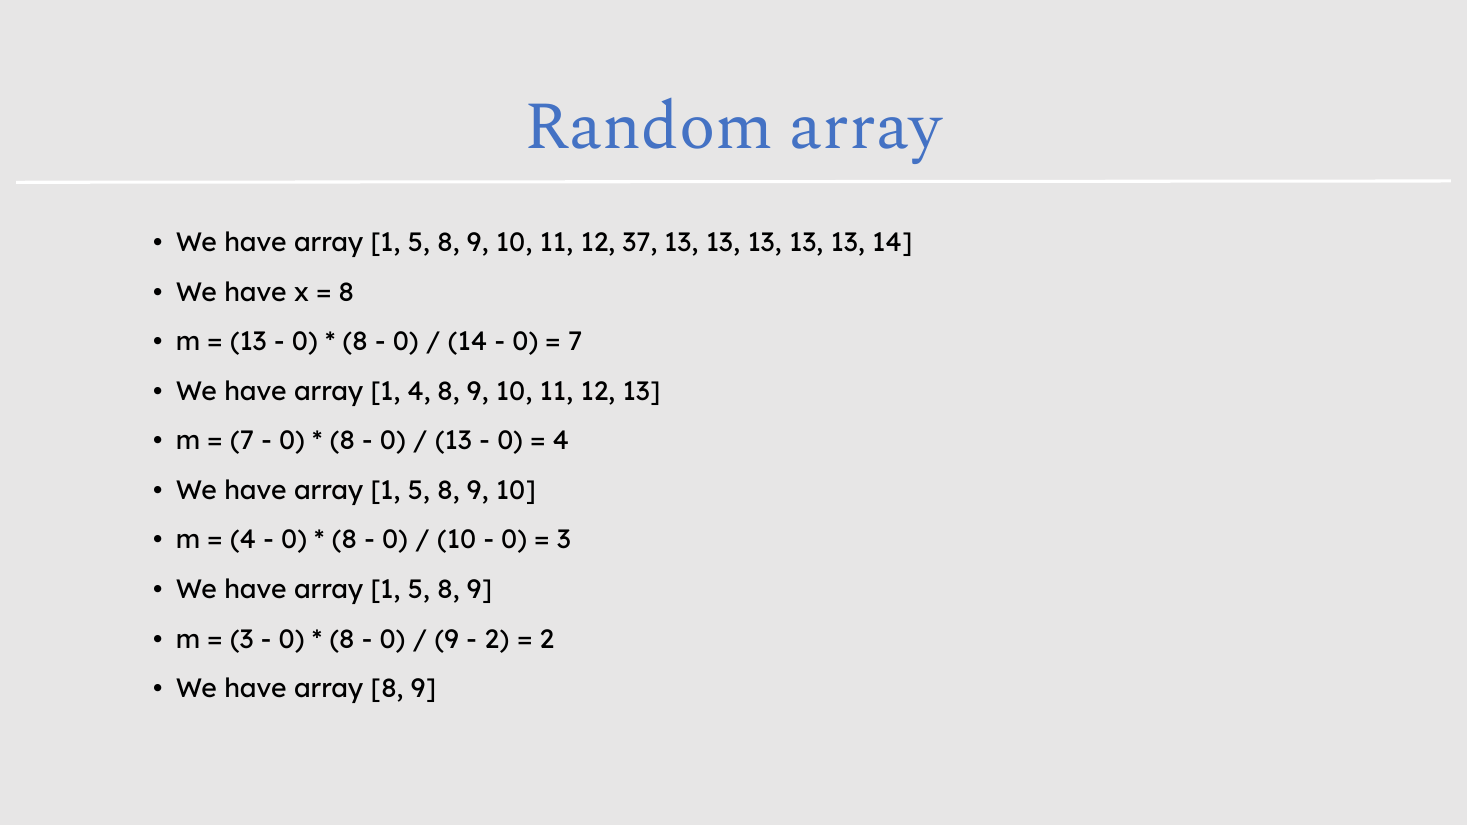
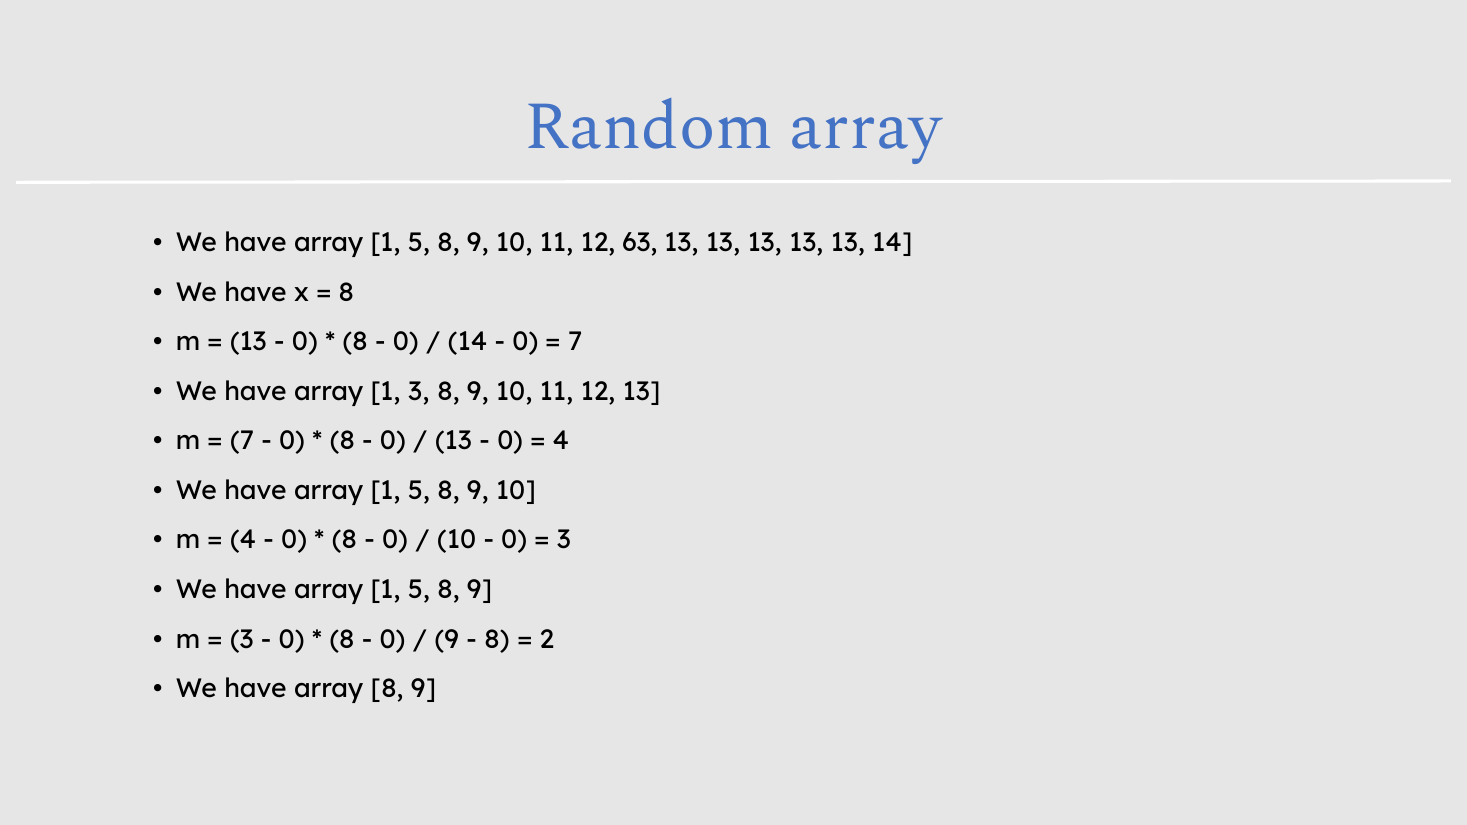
37: 37 -> 63 (640, 243)
1 4: 4 -> 3 (419, 392)
2: 2 -> 8 (497, 640)
